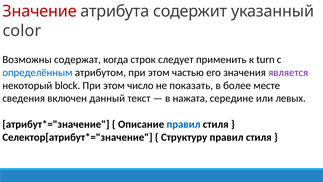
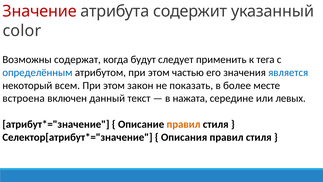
строк: строк -> будут (143, 59)
turn: turn -> тега (265, 59)
является colour: purple -> blue (288, 72)
block: block -> всем (67, 85)
число: число -> закон (140, 85)
сведения: сведения -> встроена (24, 98)
правил colour: blue -> orange (183, 124)
Структуру: Структуру -> Описания (184, 137)
